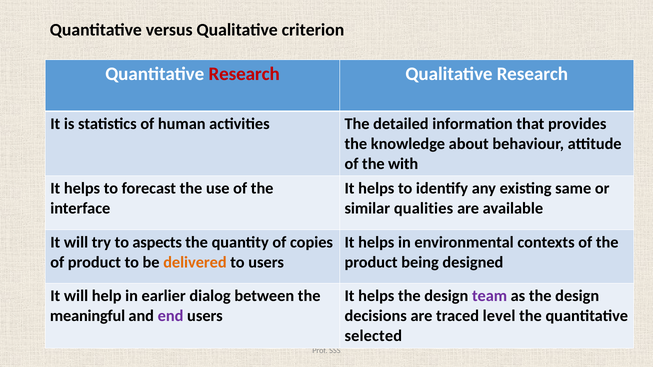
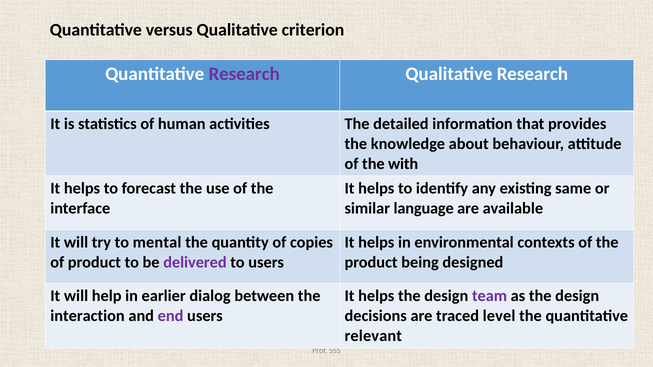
Research colour: red -> purple (244, 74)
qualities: qualities -> language (424, 209)
aspects: aspects -> mental (157, 242)
delivered colour: orange -> purple (195, 262)
meaningful: meaningful -> interaction (88, 316)
selected: selected -> relevant (373, 336)
